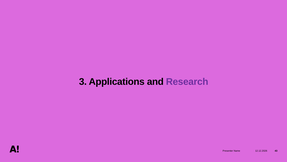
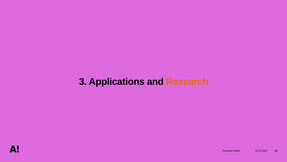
Research colour: purple -> orange (187, 81)
